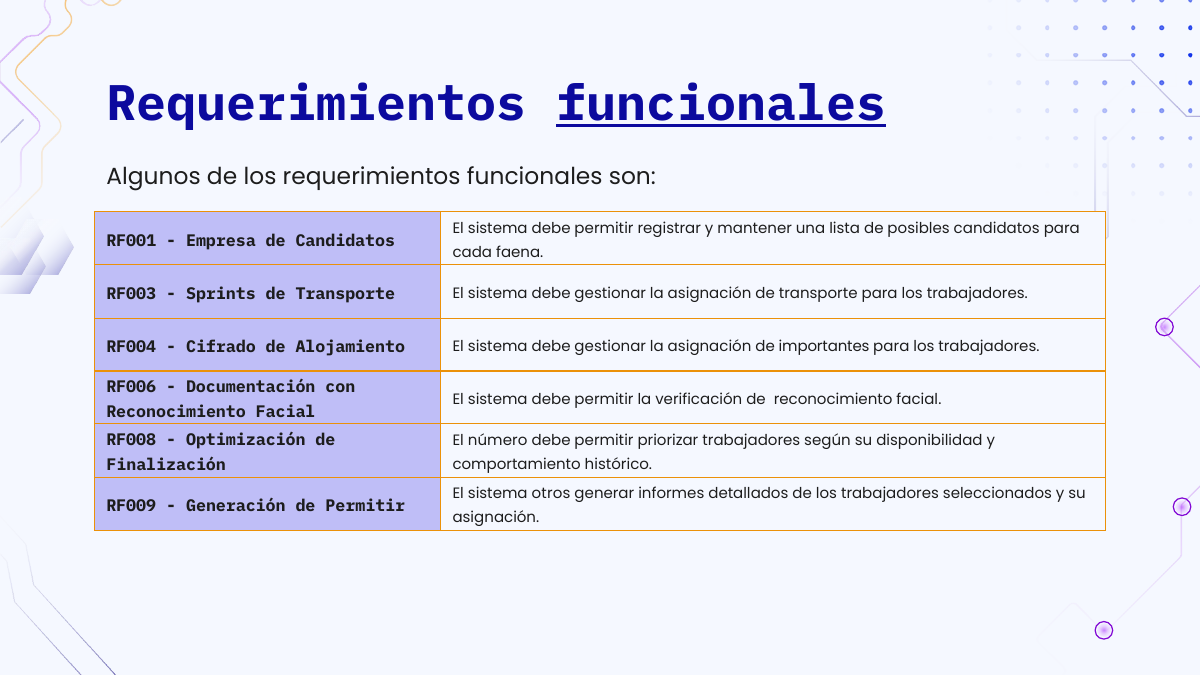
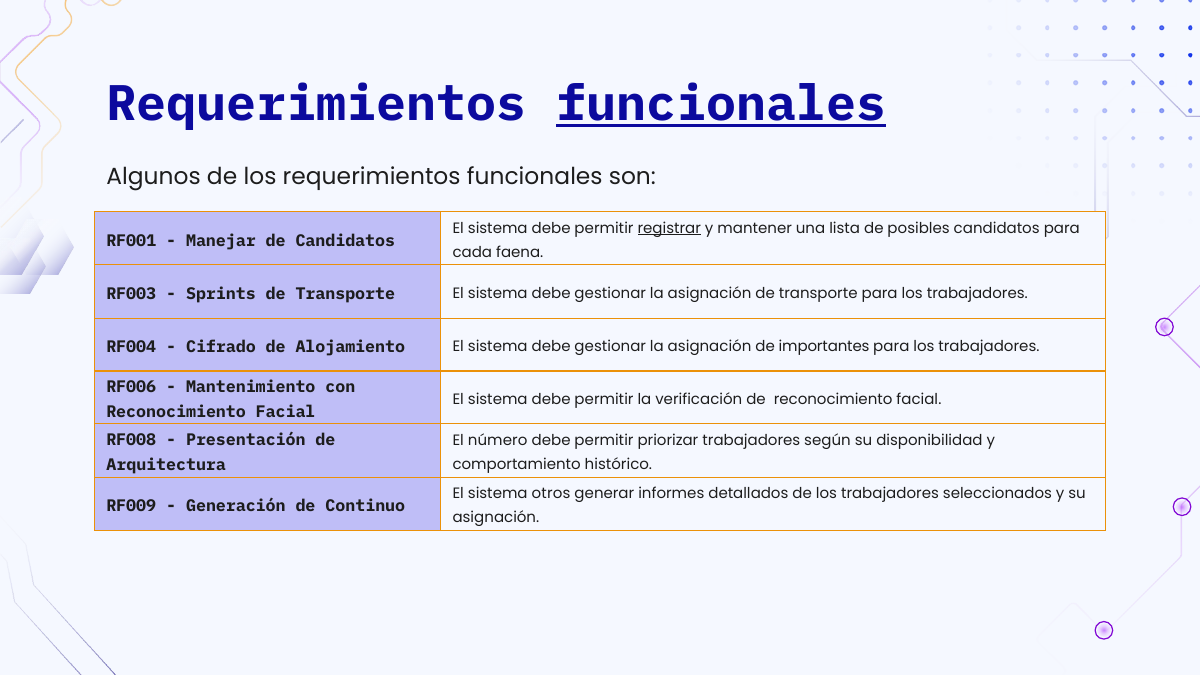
Empresa: Empresa -> Manejar (221, 241)
registrar underline: none -> present (669, 228)
Documentación: Documentación -> Mantenimiento (251, 387)
Optimización: Optimización -> Presentación (246, 440)
Finalización: Finalización -> Arquitectura (166, 465)
de Permitir: Permitir -> Continuo (365, 506)
